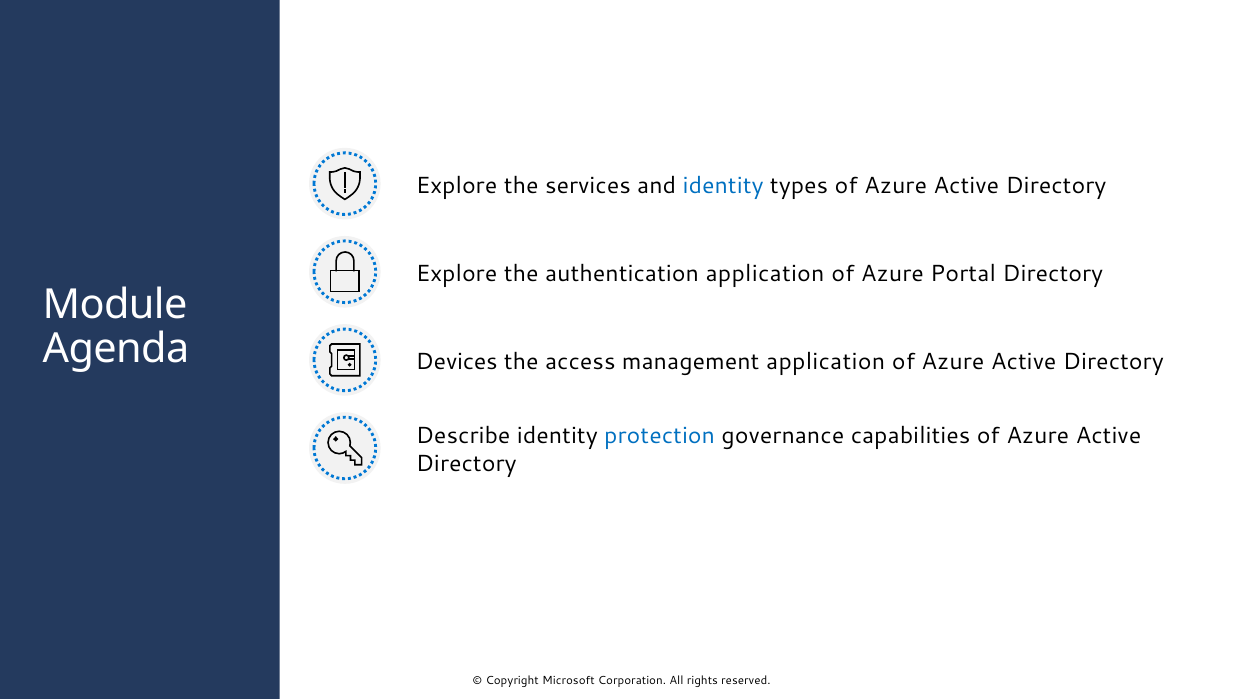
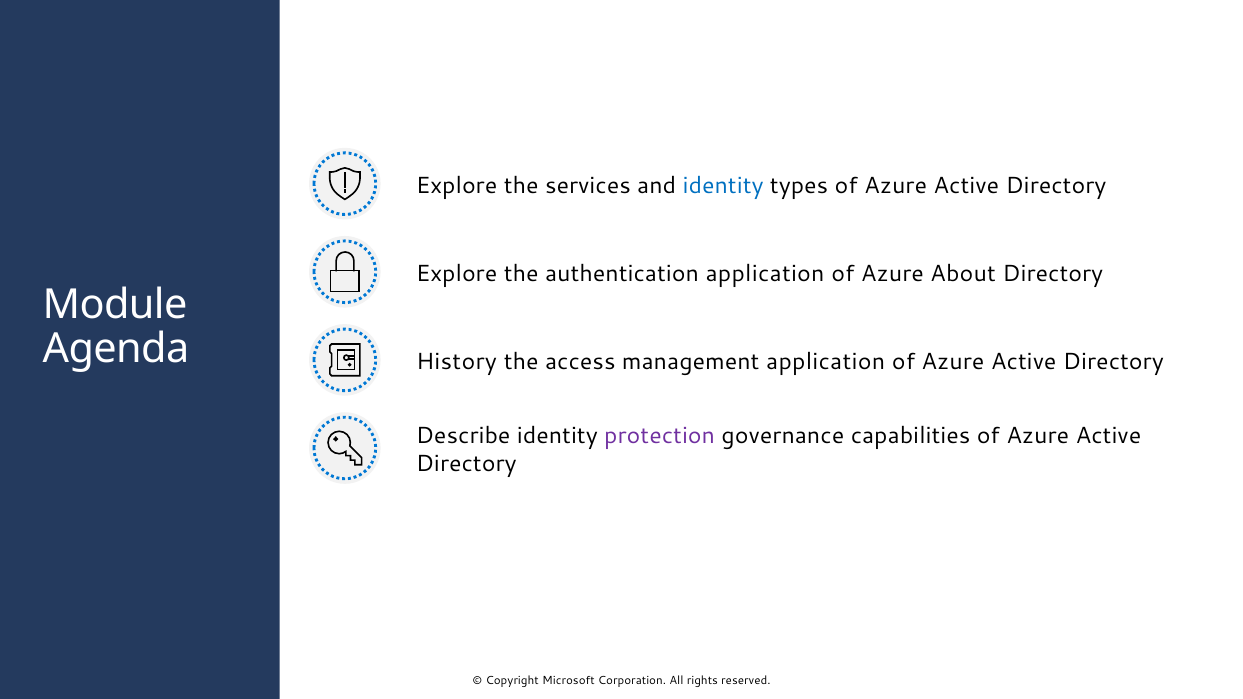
Portal: Portal -> About (963, 274)
Devices: Devices -> History (456, 362)
protection colour: blue -> purple (660, 436)
